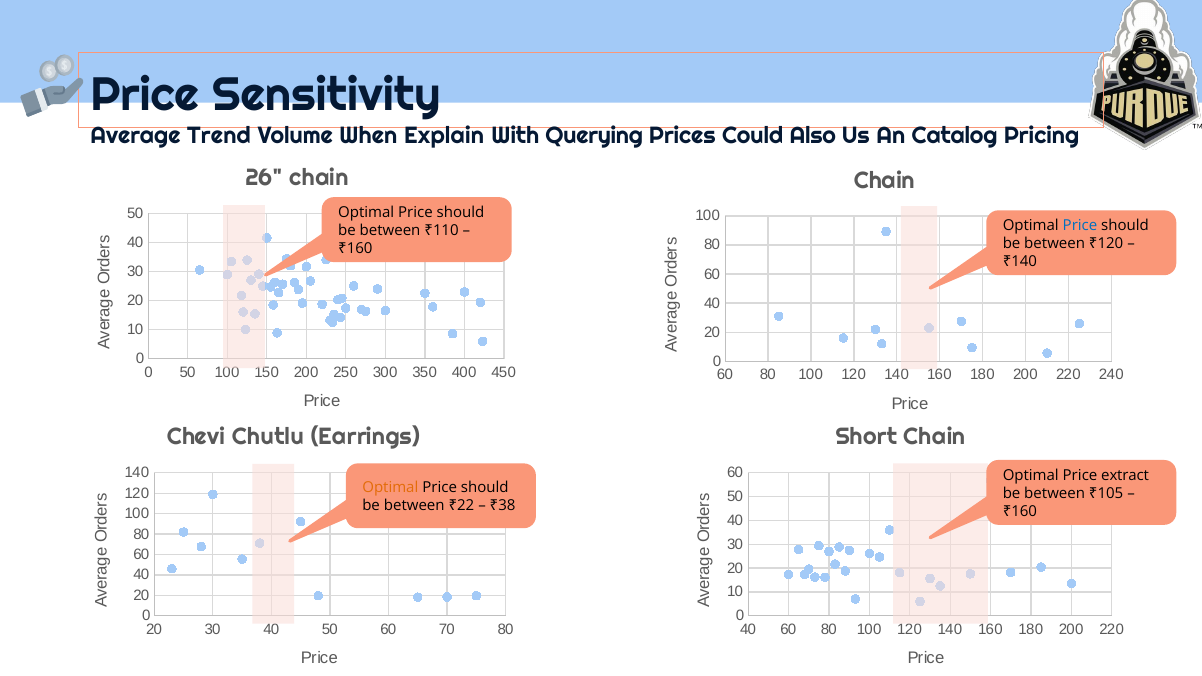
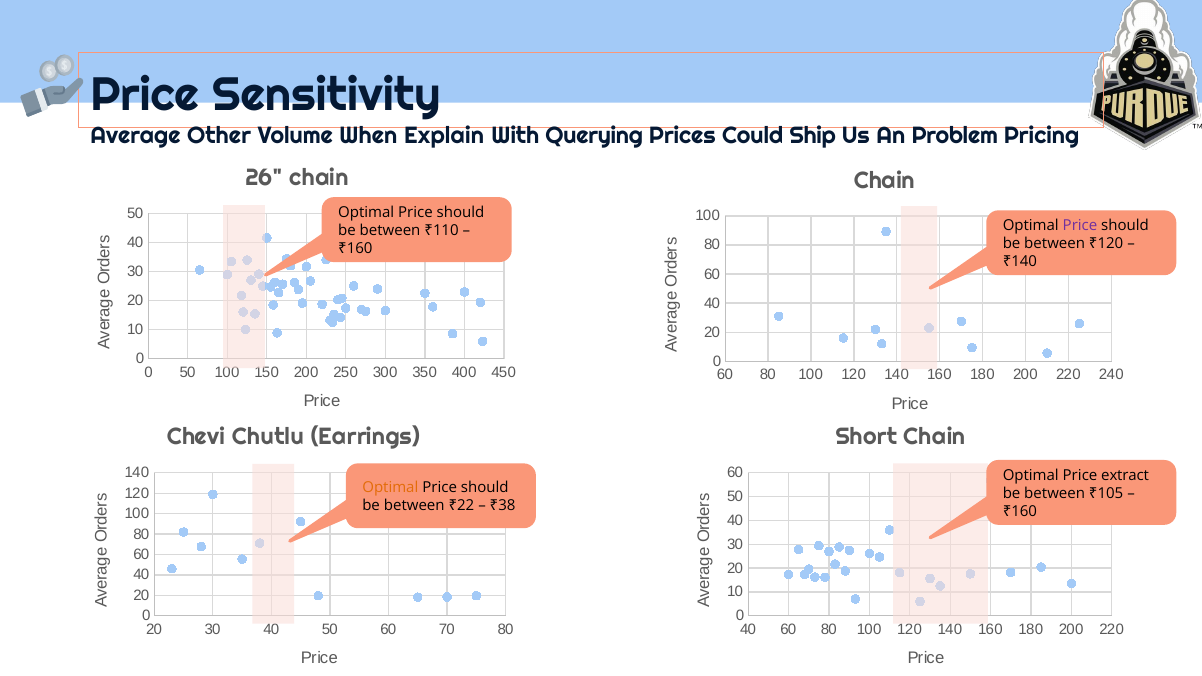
Trend: Trend -> Other (219, 136)
Also: Also -> Ship (813, 136)
Catalog: Catalog -> Problem (955, 136)
Price colour: blue -> purple (1080, 226)
